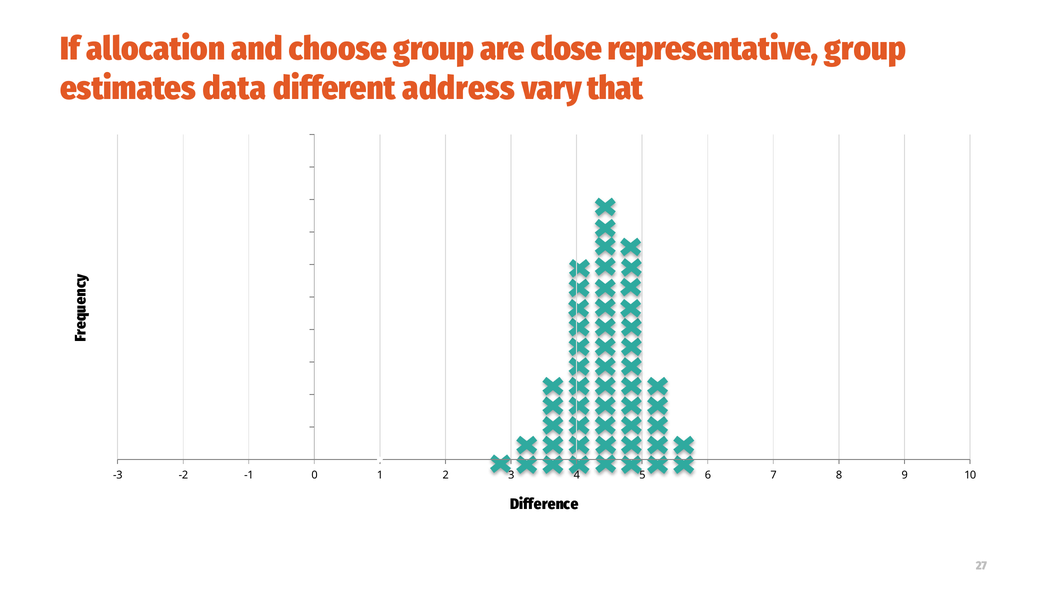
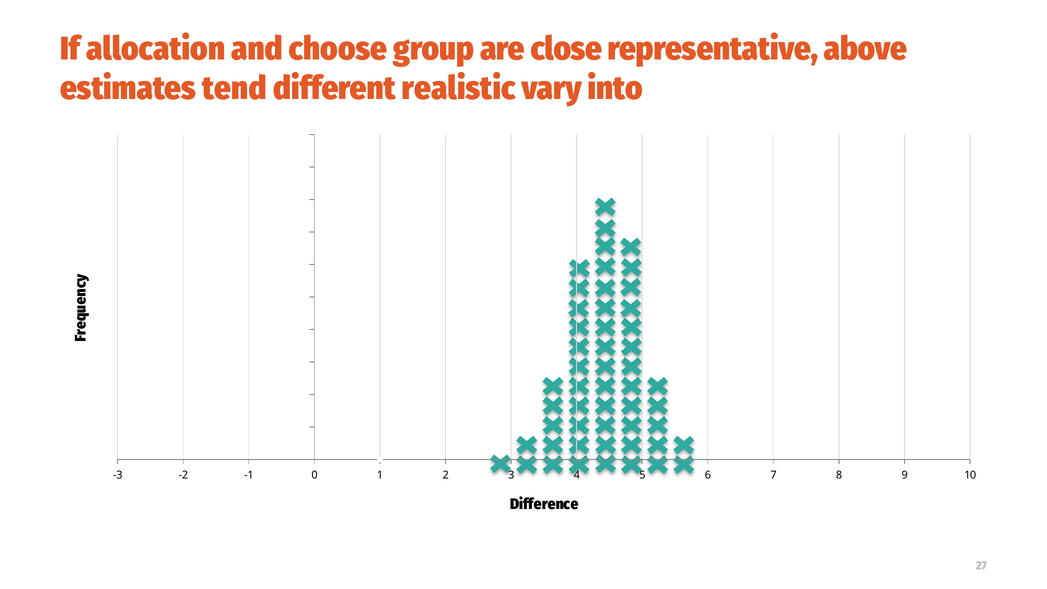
representative group: group -> above (866, 49)
data: data -> tend (234, 88)
address: address -> realistic (459, 88)
that: that -> into (615, 88)
